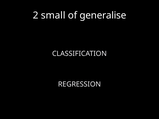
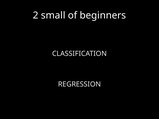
generalise: generalise -> beginners (103, 15)
